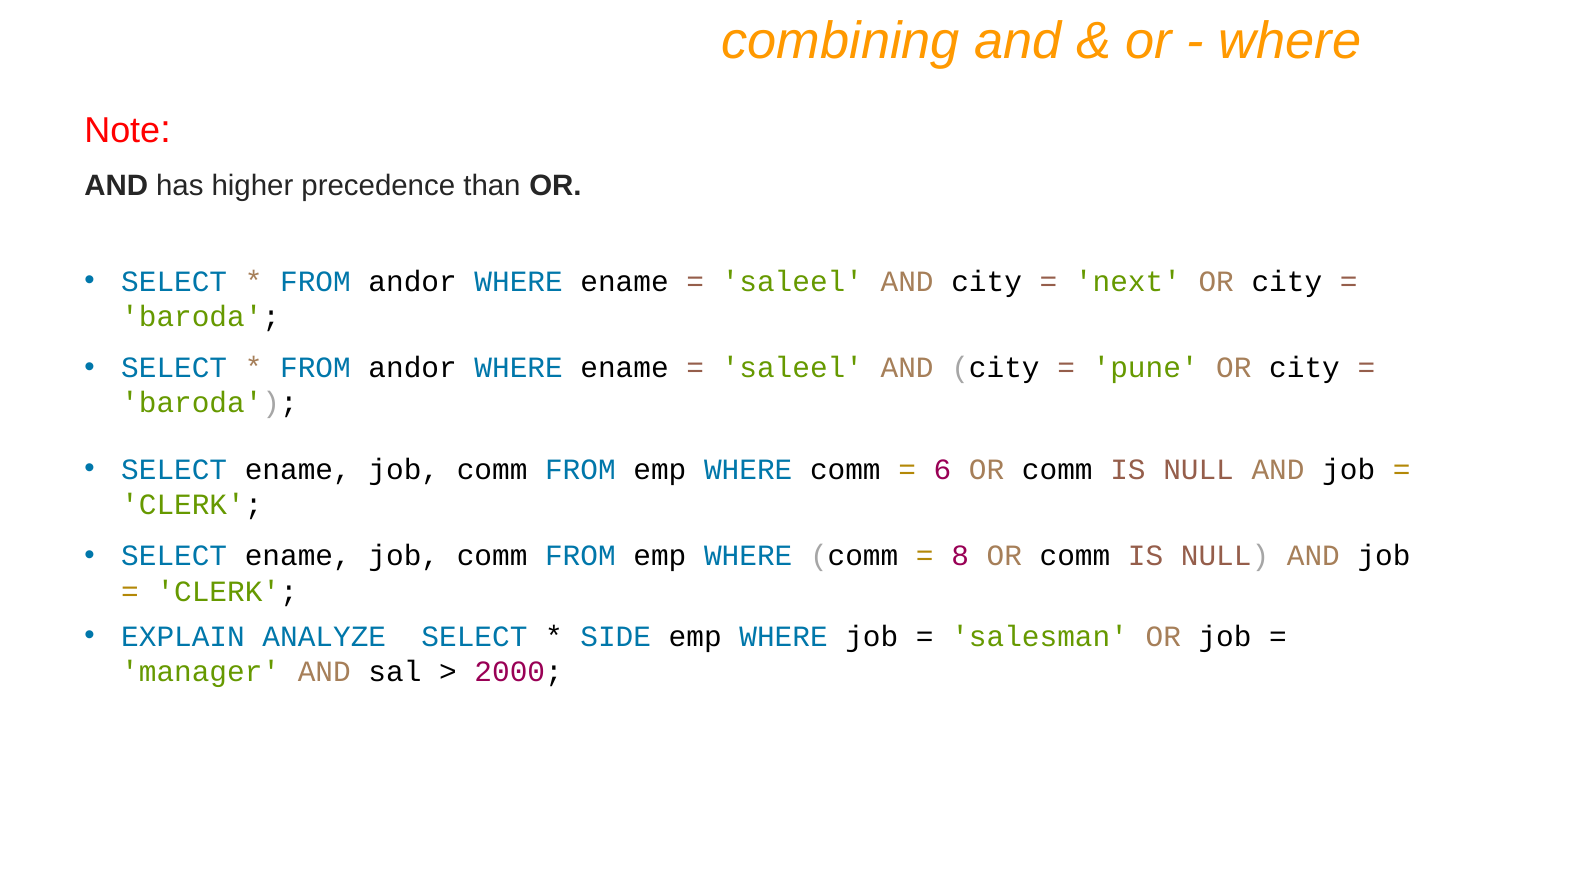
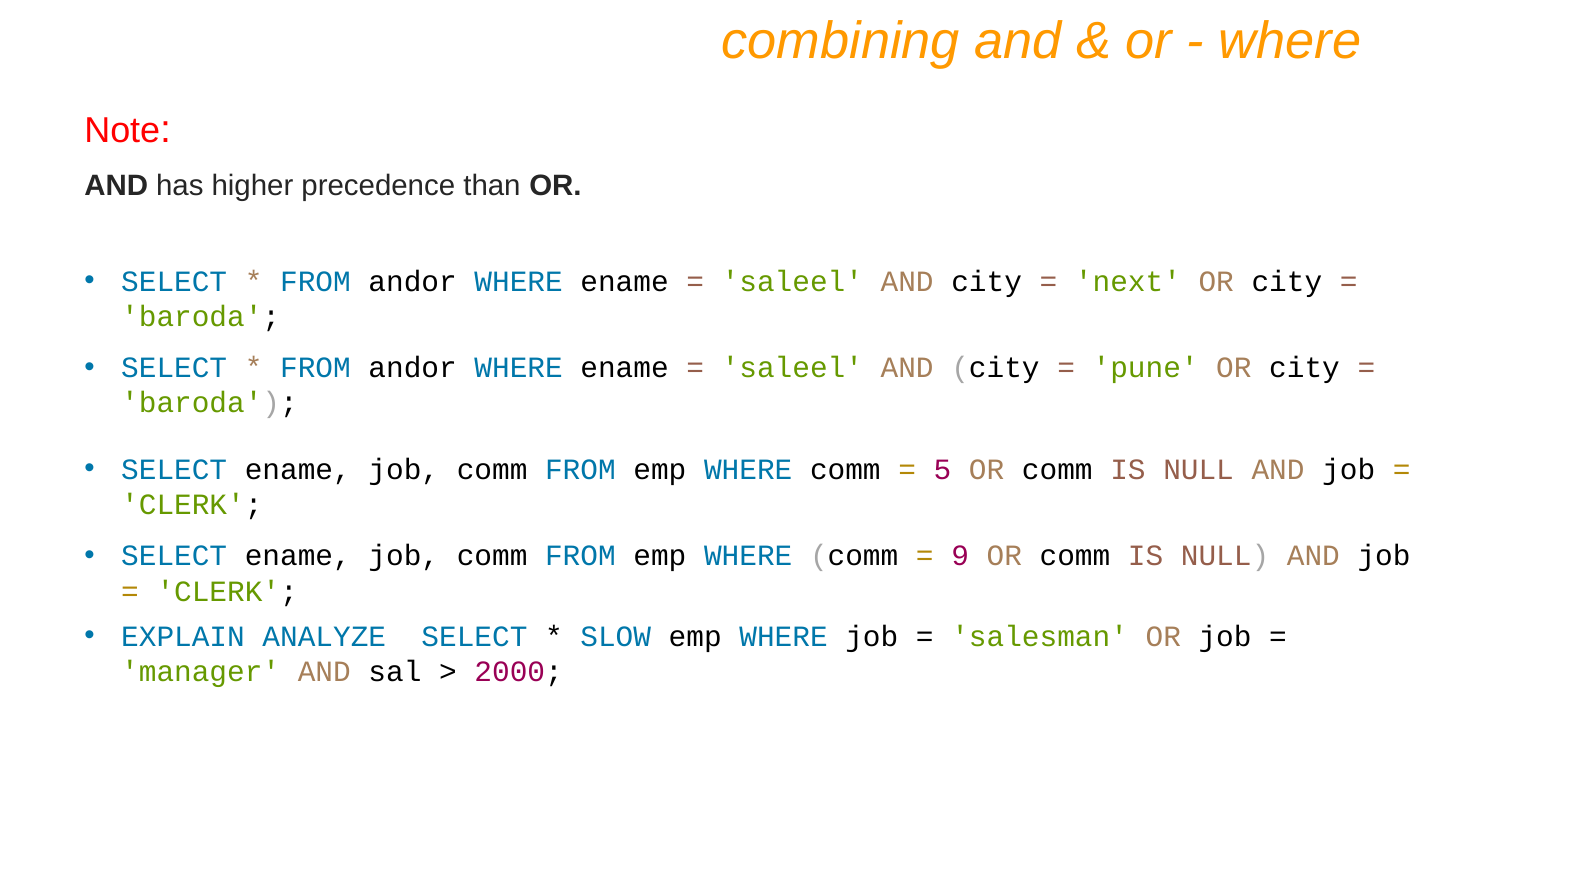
6: 6 -> 5 (942, 470)
8: 8 -> 9 (960, 556)
SIDE: SIDE -> SLOW (616, 637)
